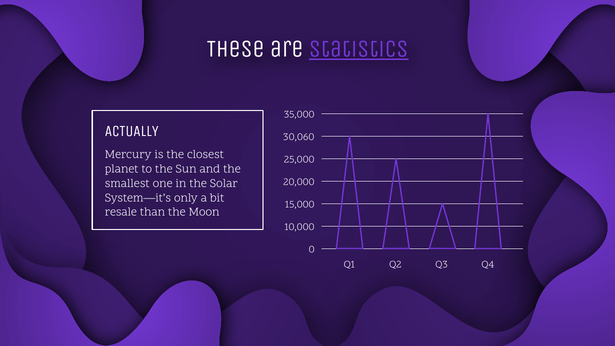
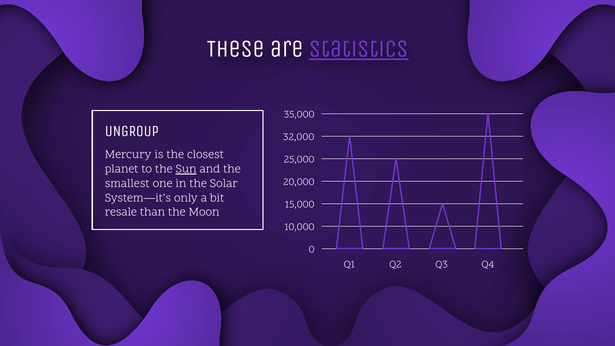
ACTUALLY: ACTUALLY -> UNGROUP (132, 131)
30,060: 30,060 -> 32,000 (299, 137)
Sun underline: none -> present (186, 169)
